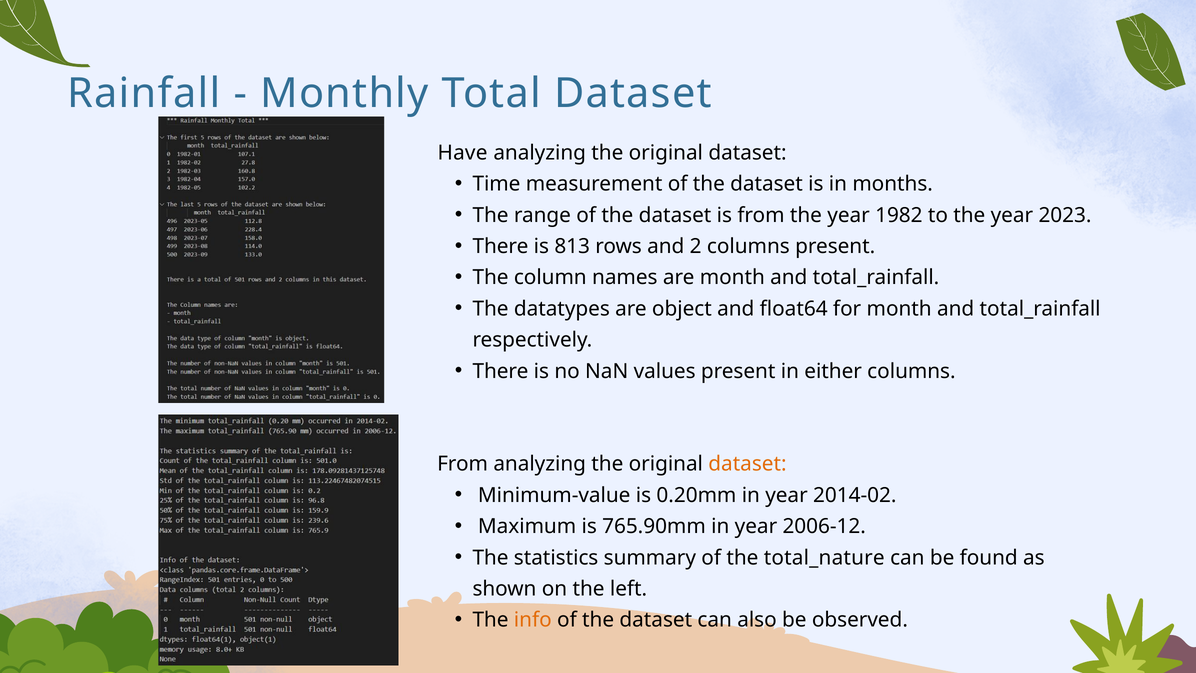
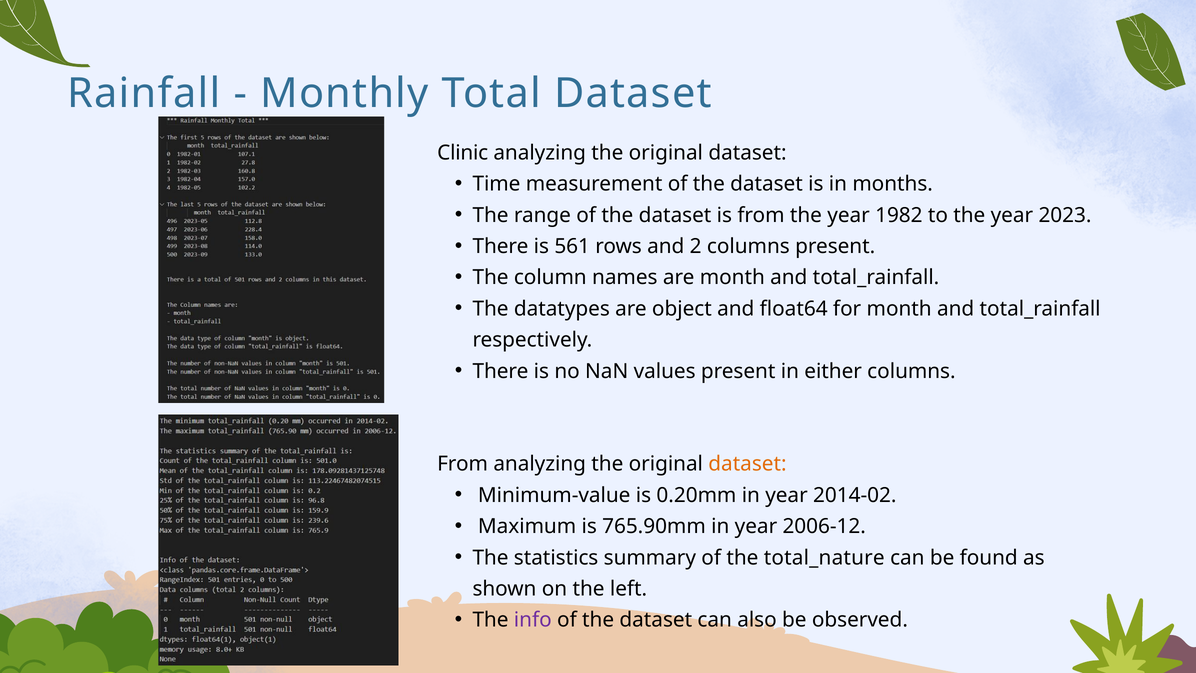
Have: Have -> Clinic (463, 153)
813: 813 -> 561 (572, 246)
info colour: orange -> purple (533, 620)
